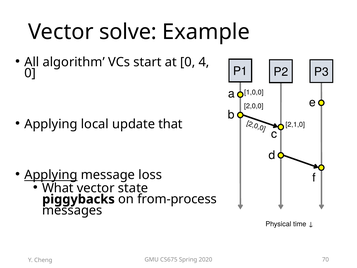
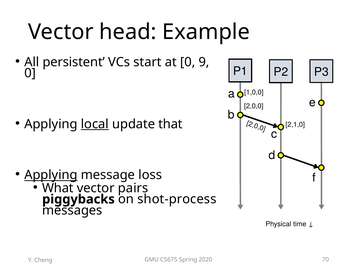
solve: solve -> head (128, 32)
algorithm: algorithm -> persistent (74, 62)
4: 4 -> 9 (204, 62)
local underline: none -> present (95, 124)
state: state -> pairs (133, 188)
from-process: from-process -> shot-process (177, 199)
